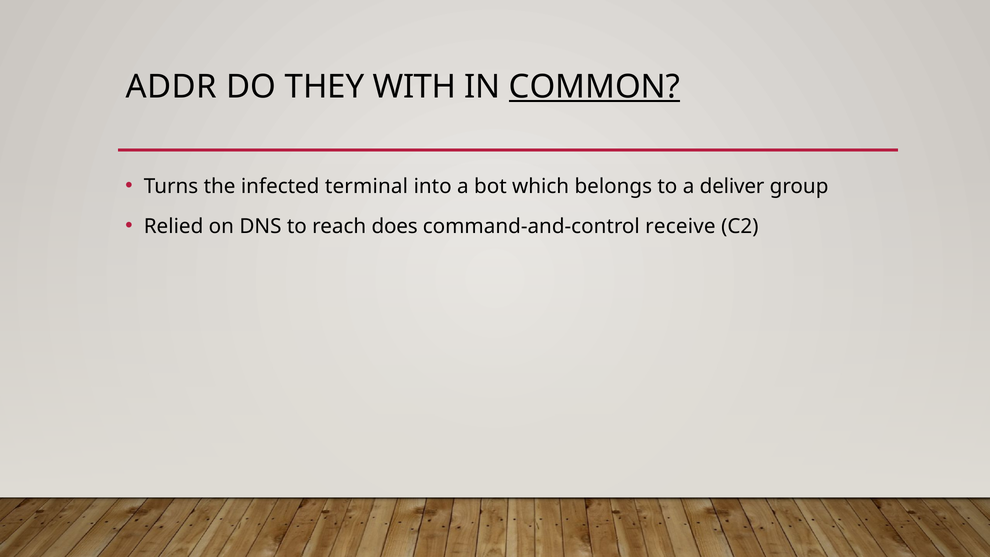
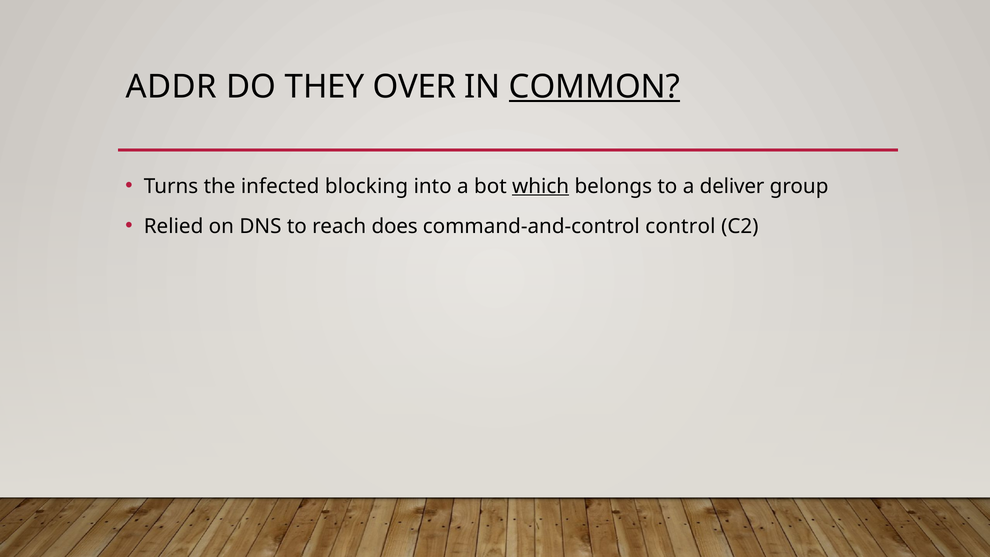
WITH: WITH -> OVER (415, 87)
terminal: terminal -> blocking (366, 186)
which underline: none -> present (541, 186)
receive: receive -> control (680, 226)
